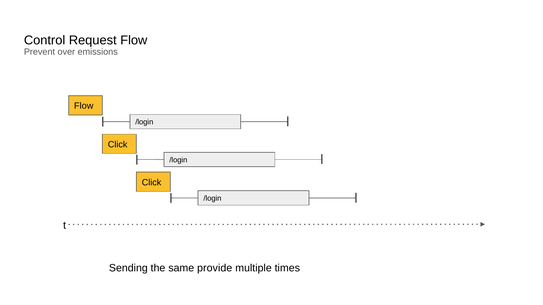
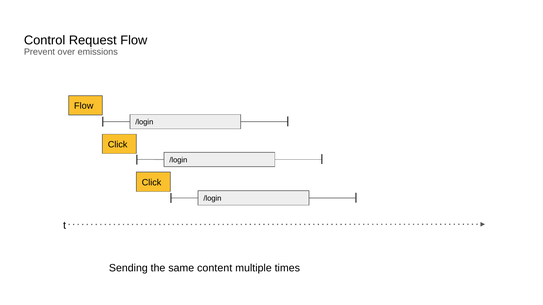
provide: provide -> content (215, 268)
